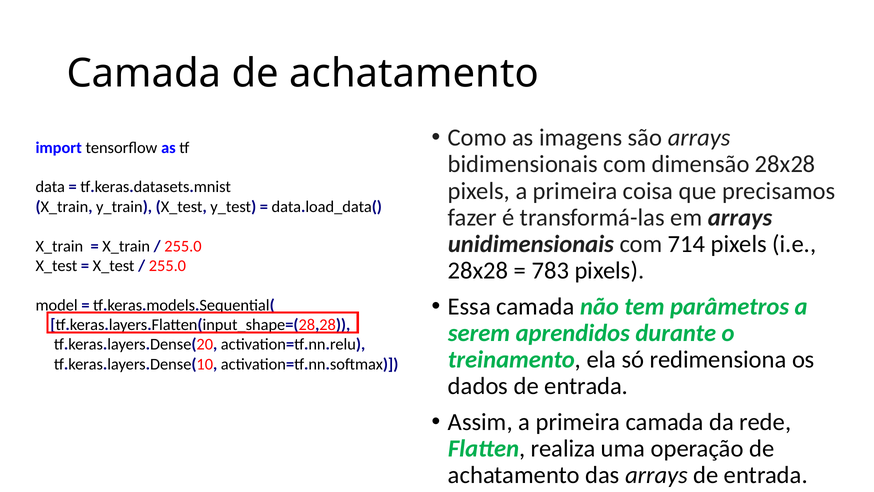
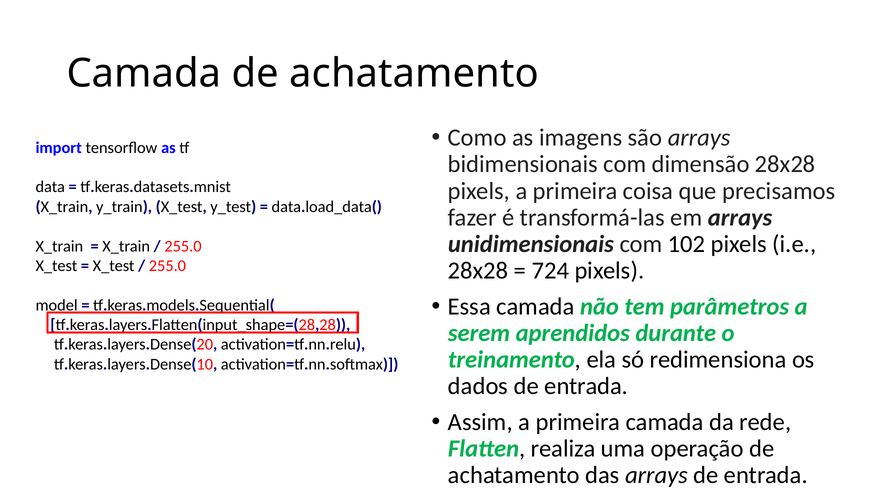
714: 714 -> 102 (686, 244)
783: 783 -> 724 (550, 271)
